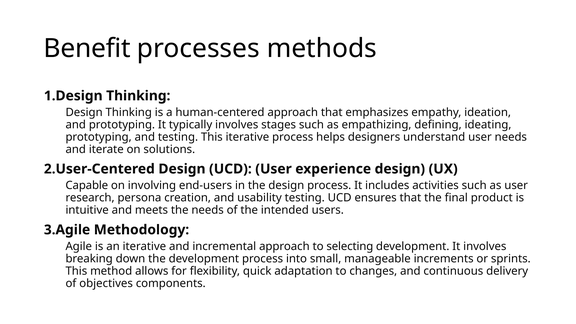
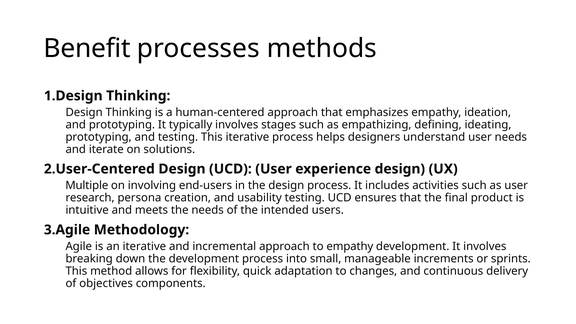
Capable: Capable -> Multiple (87, 186)
to selecting: selecting -> empathy (350, 246)
